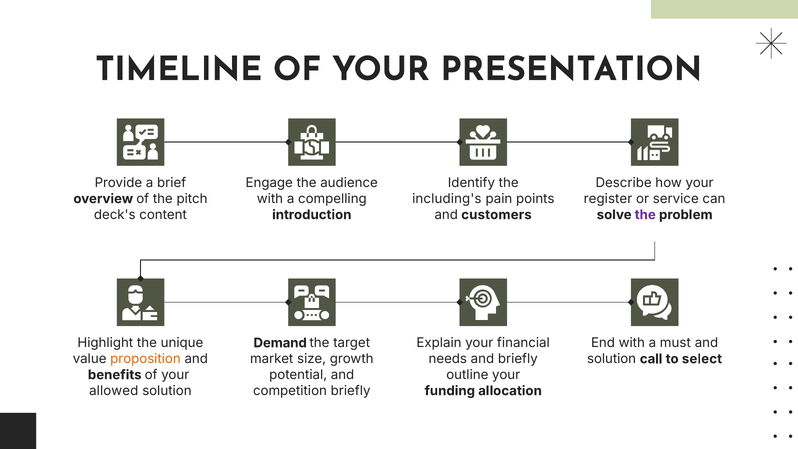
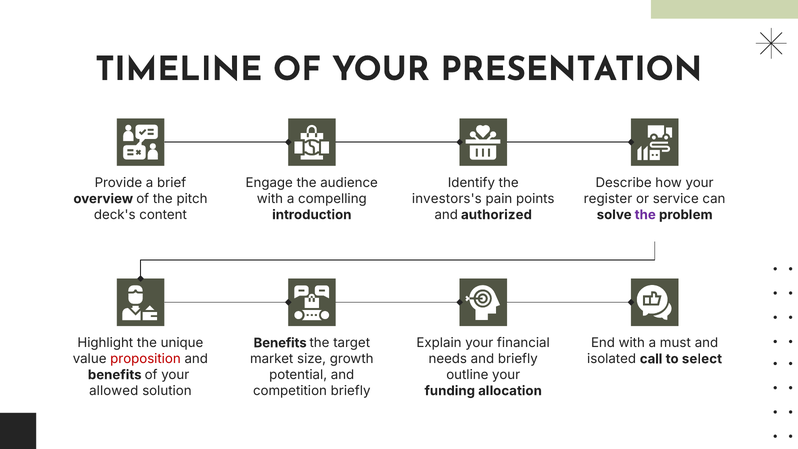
including's: including's -> investors's (447, 199)
customers: customers -> authorized (496, 215)
Demand: Demand -> Benefits (280, 343)
proposition colour: orange -> red (145, 359)
solution: solution -> isolated (612, 359)
